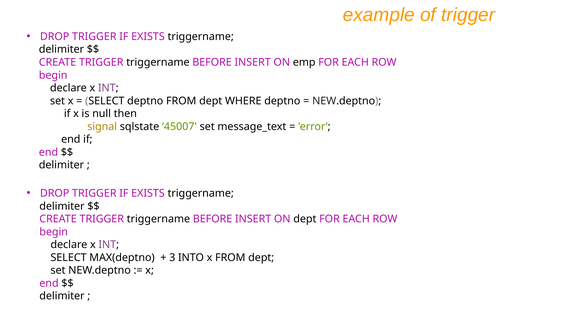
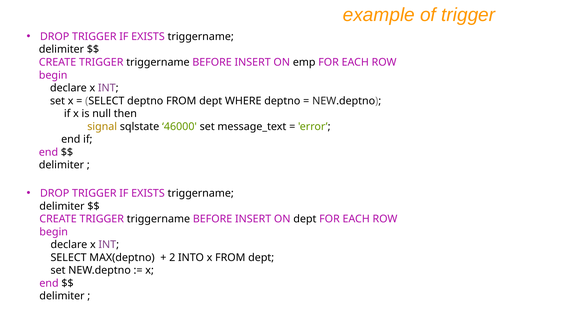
45007: 45007 -> 46000 (179, 127)
3: 3 -> 2 (172, 258)
